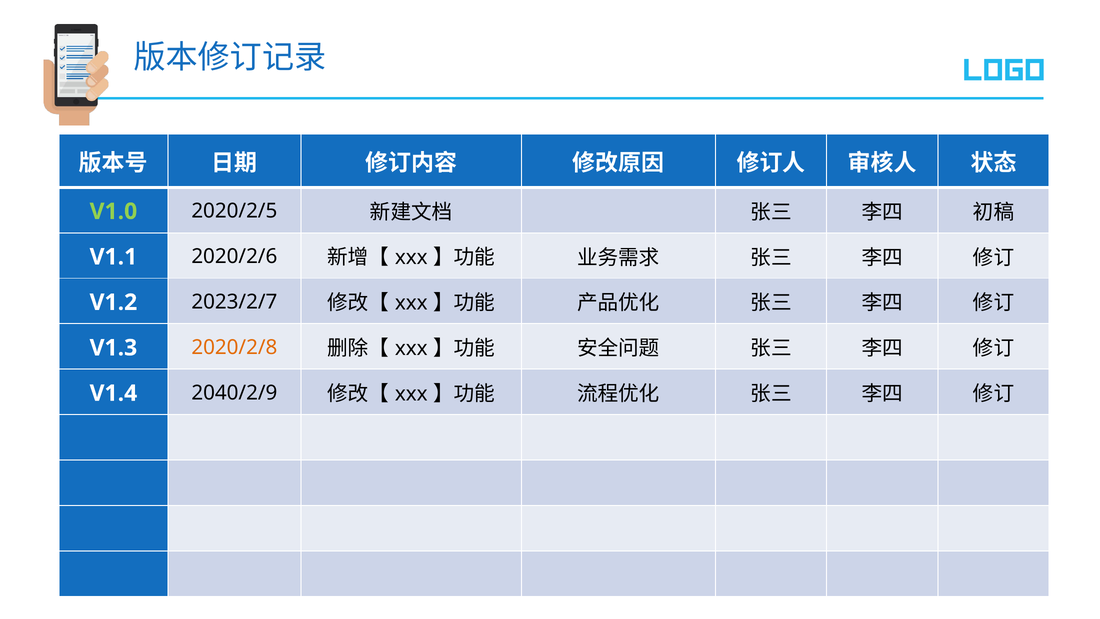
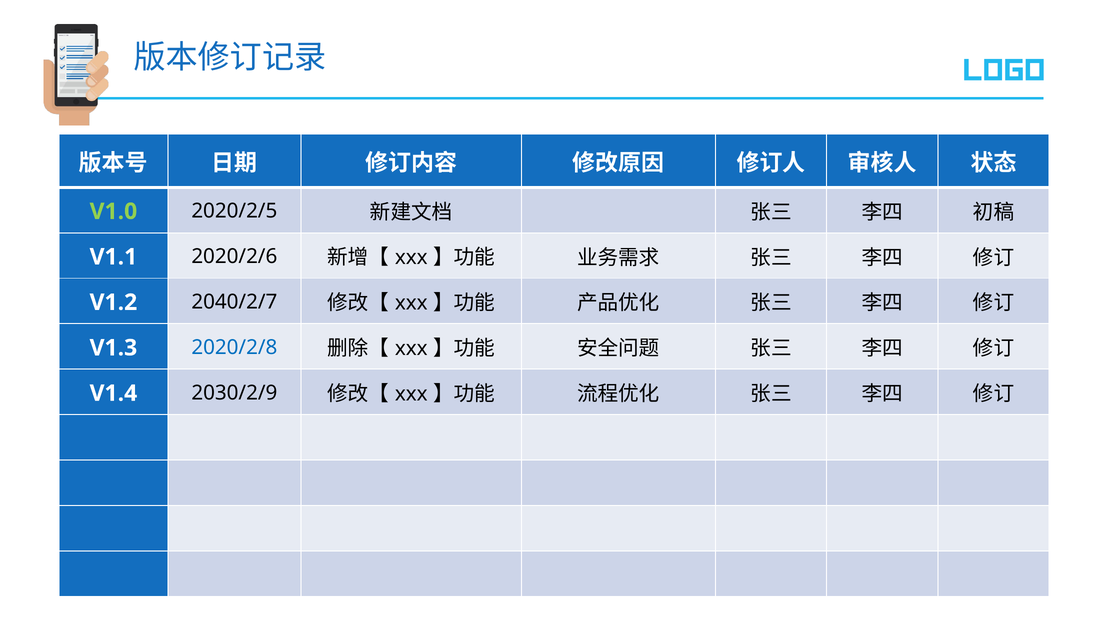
2023/2/7: 2023/2/7 -> 2040/2/7 (234, 302)
2020/2/8 colour: orange -> blue (234, 347)
2040/2/9: 2040/2/9 -> 2030/2/9 (234, 393)
